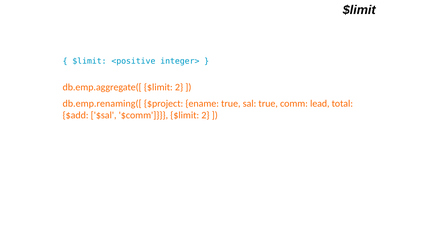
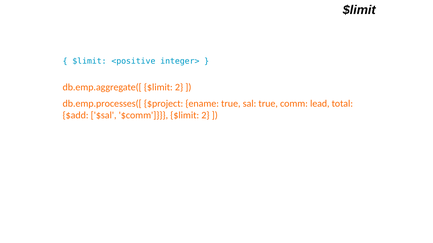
db.emp.renaming([: db.emp.renaming([ -> db.emp.processes([ (102, 104)
